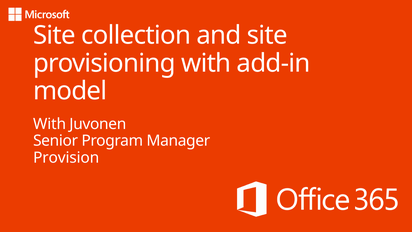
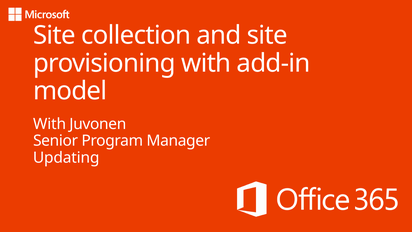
Provision: Provision -> Updating (66, 157)
